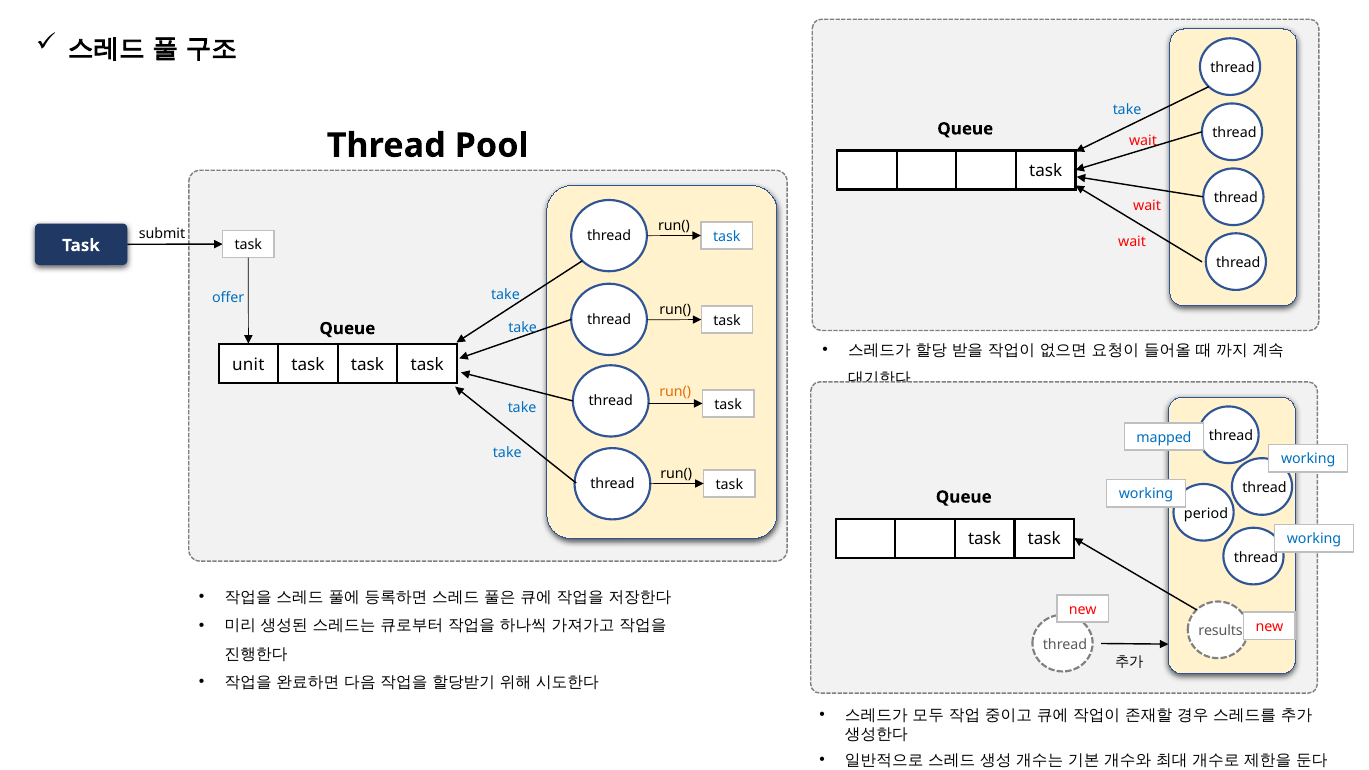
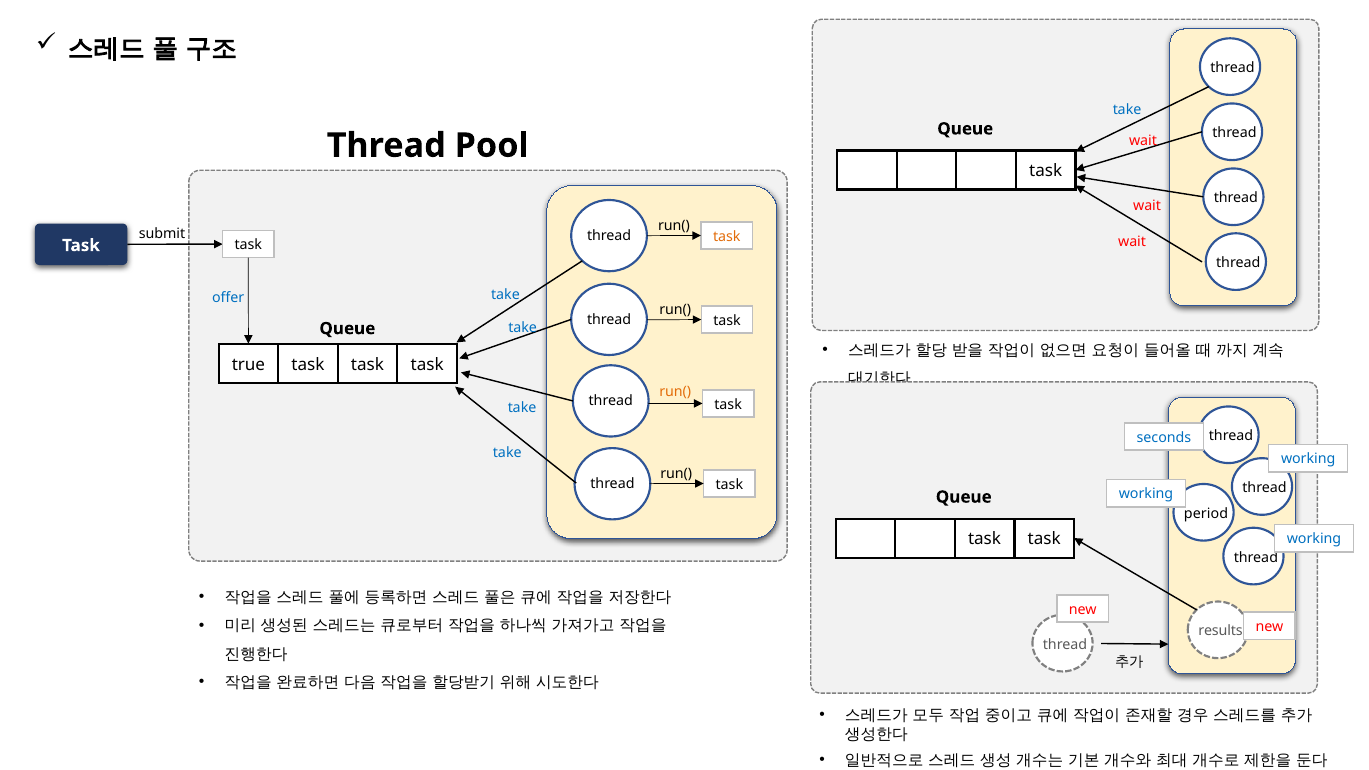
task colour: blue -> orange (727, 236)
unit: unit -> true (248, 364)
mapped: mapped -> seconds (1164, 437)
